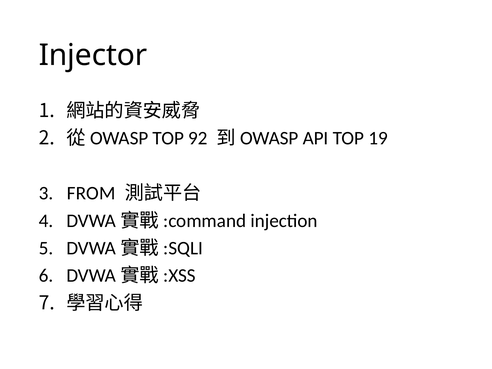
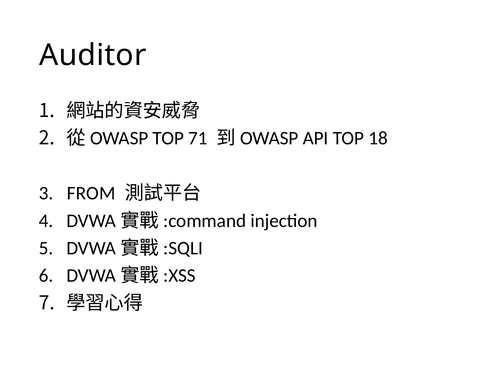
Injector: Injector -> Auditor (93, 55)
92: 92 -> 71 (198, 138)
19: 19 -> 18 (378, 138)
